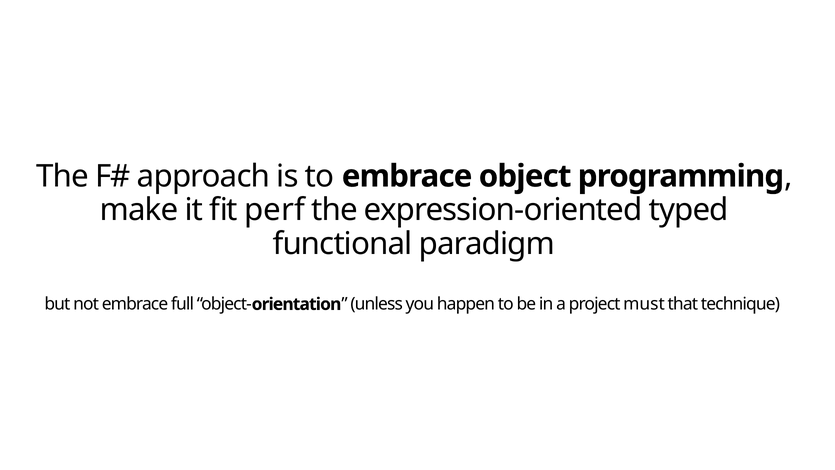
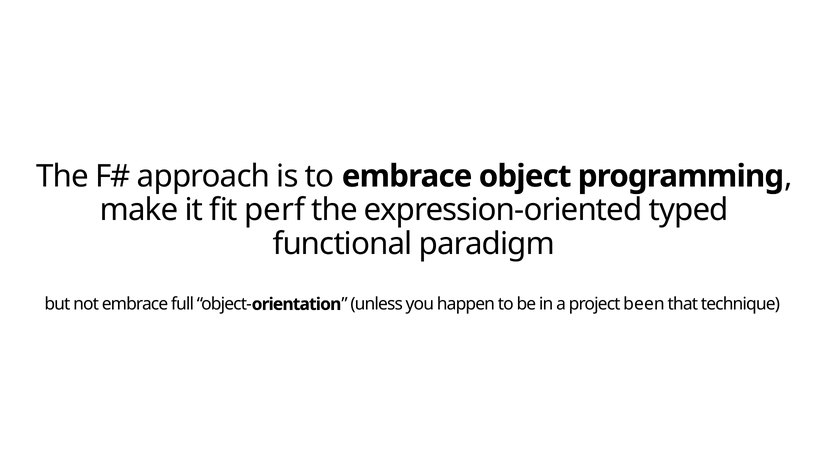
must: must -> been (644, 304)
